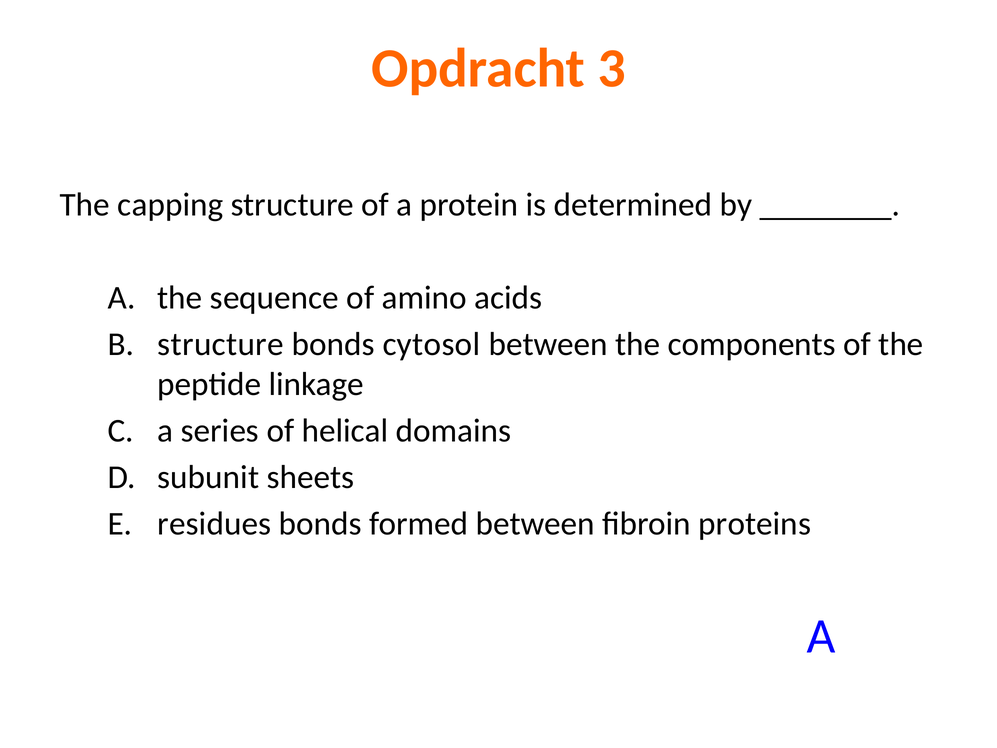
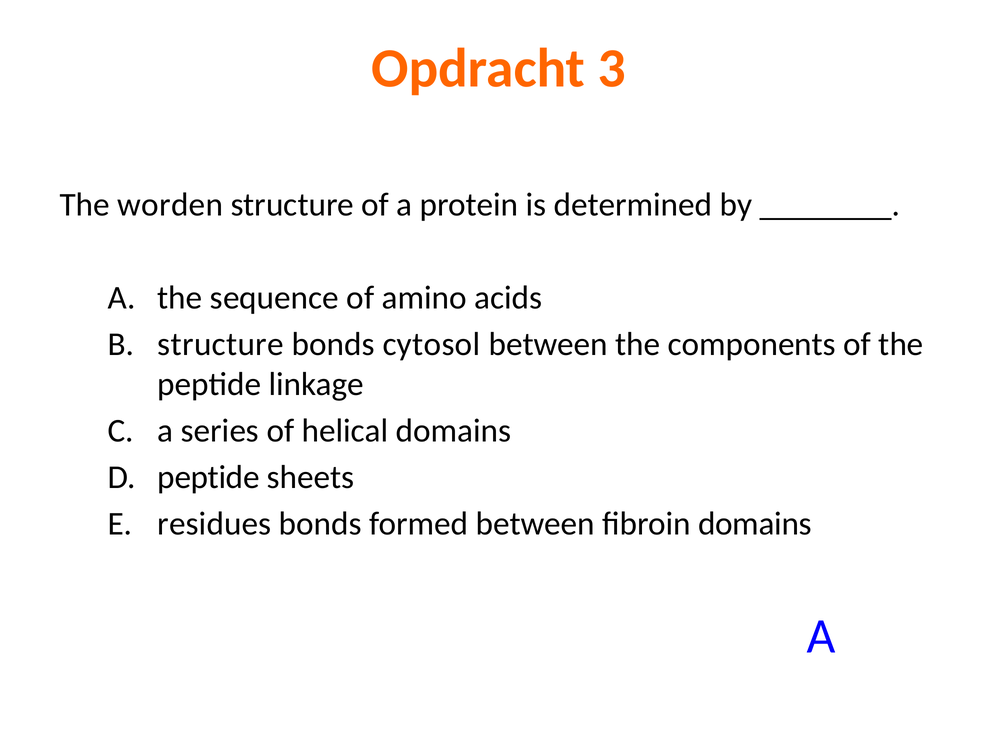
capping: capping -> worden (170, 205)
subunit: subunit -> peptide (209, 477)
fibroin proteins: proteins -> domains (755, 524)
